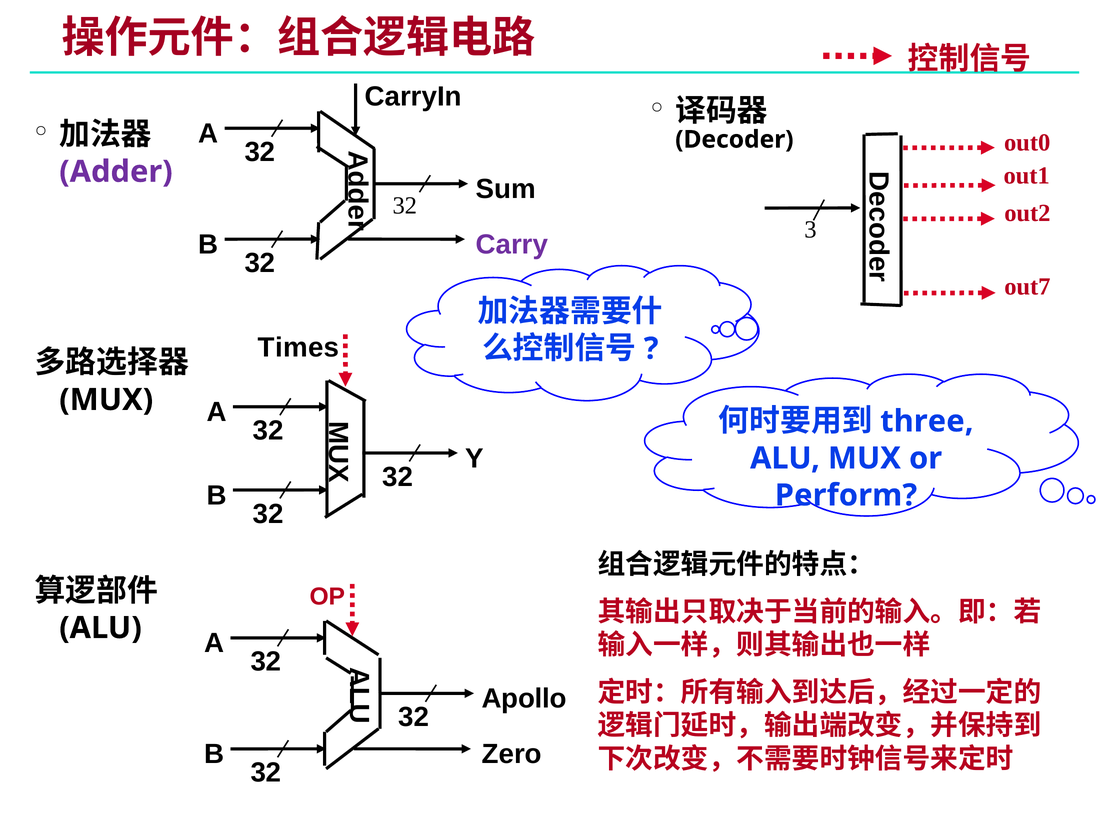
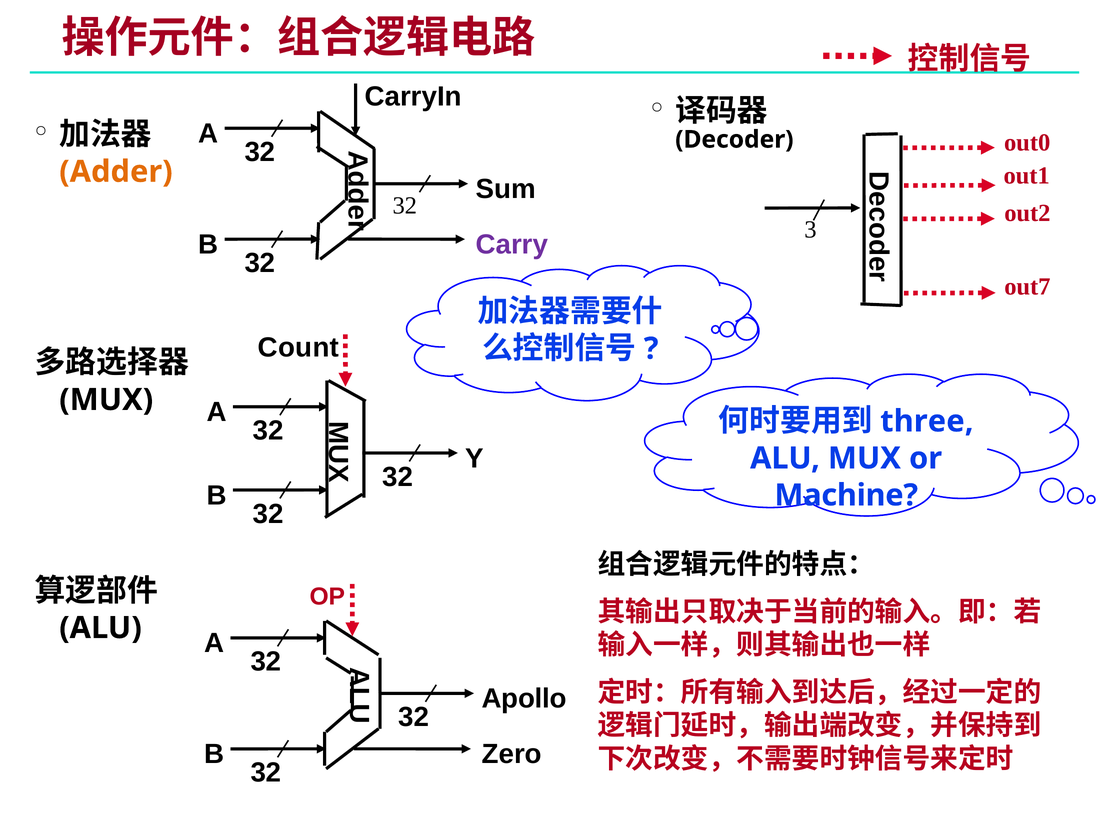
Adder colour: purple -> orange (116, 172)
Times: Times -> Count (299, 347)
Perform: Perform -> Machine (846, 495)
